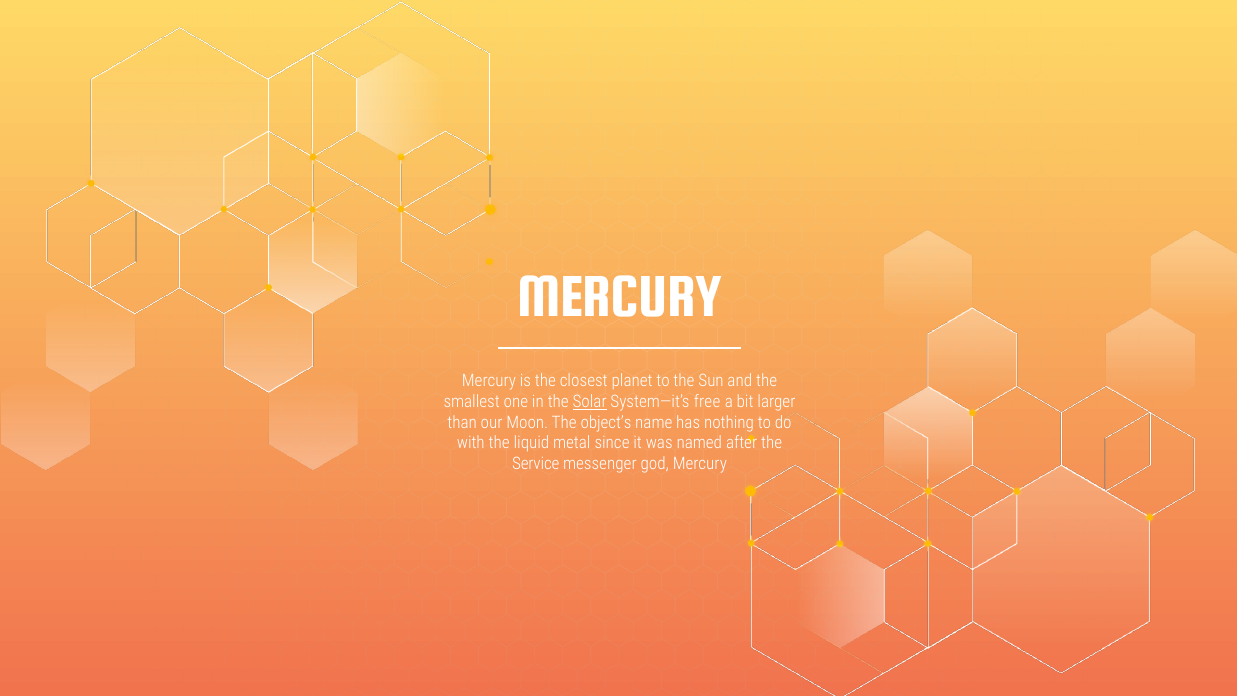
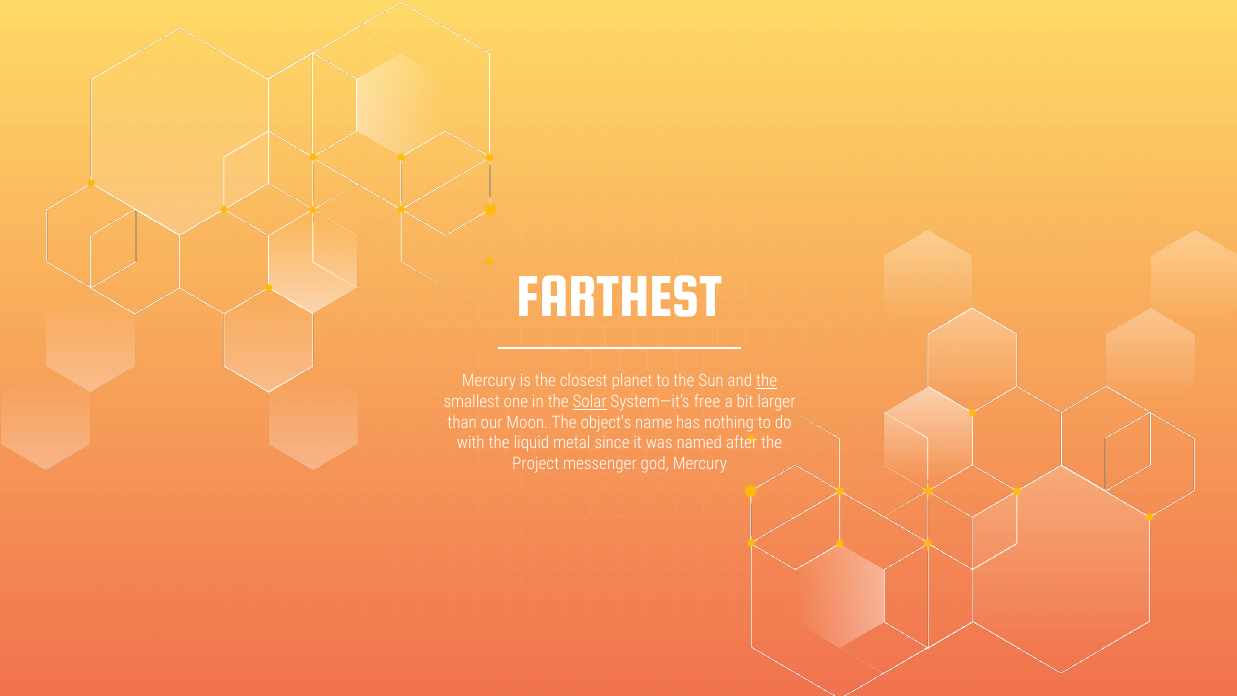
MERCURY: MERCURY -> FARTHEST (620, 296)
the underline: none -> present (767, 381)
Service: Service -> Project (536, 464)
